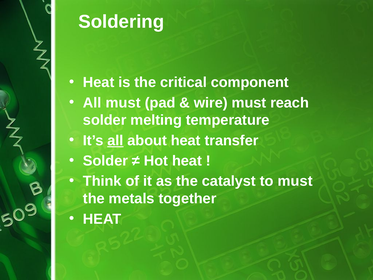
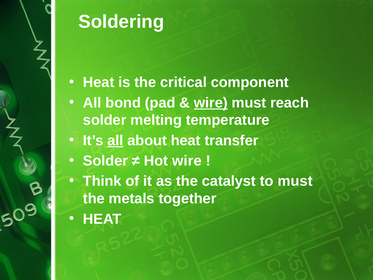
All must: must -> bond (123, 103)
wire underline: none -> present (211, 103)
Hot heat: heat -> wire (187, 161)
